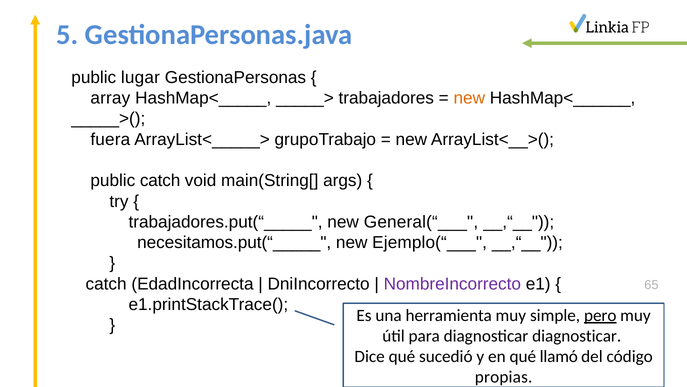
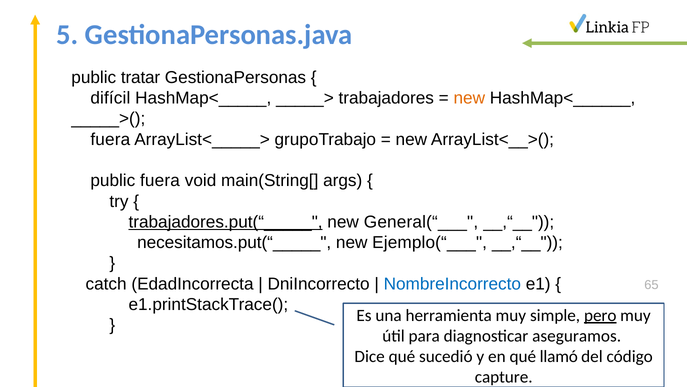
lugar: lugar -> tratar (141, 77)
array: array -> difícil (110, 98)
public catch: catch -> fuera (160, 180)
trabajadores.put(“_____ underline: none -> present (226, 222)
NombreIncorrecto colour: purple -> blue (452, 283)
diagnosticar diagnosticar: diagnosticar -> aseguramos (577, 335)
propias: propias -> capture (504, 377)
